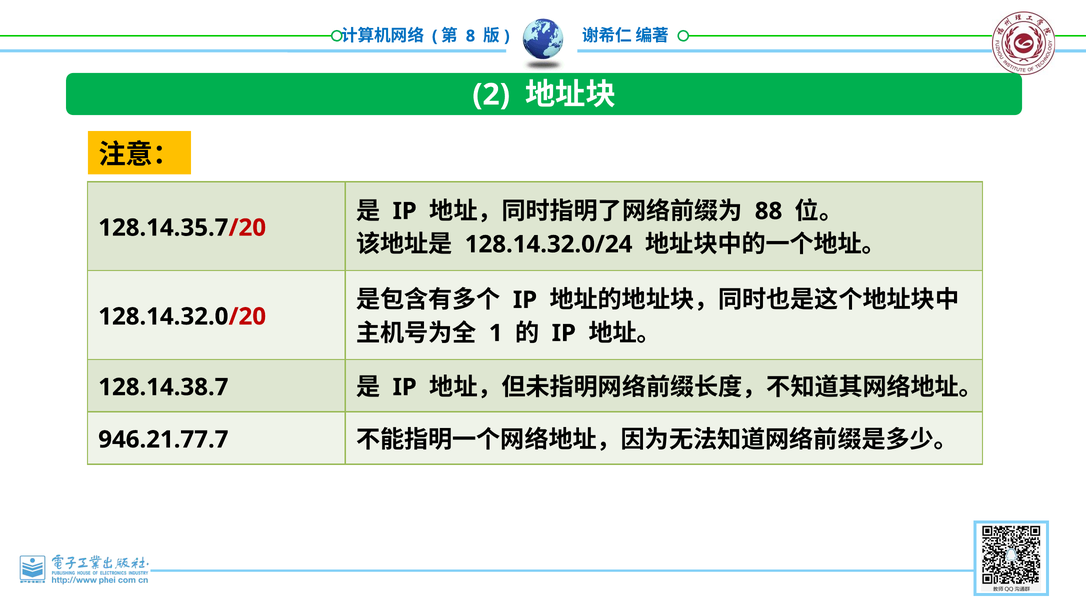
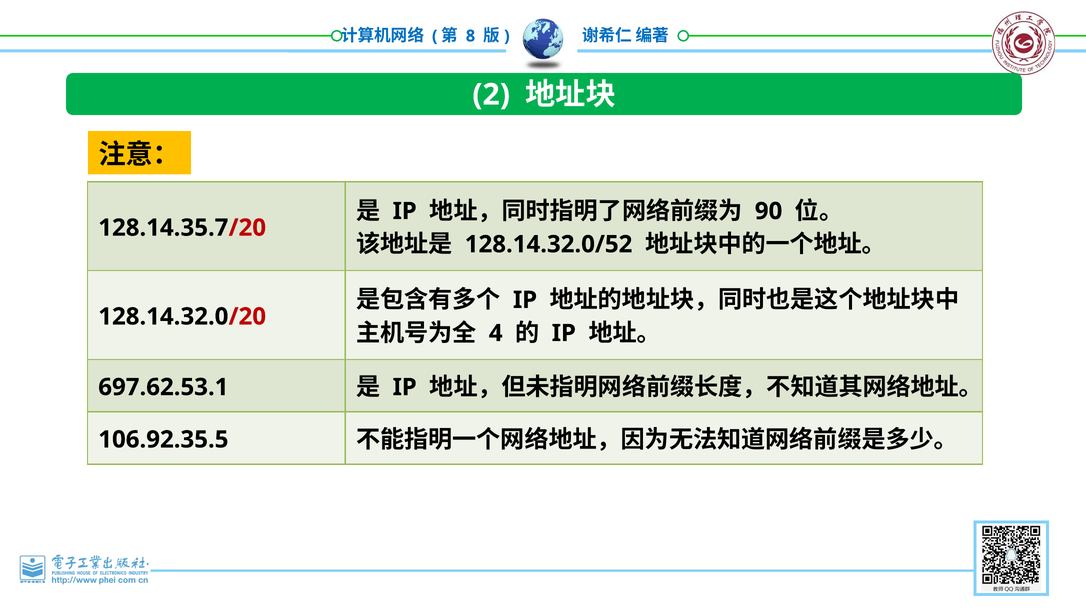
88: 88 -> 90 (769, 211)
128.14.32.0/24: 128.14.32.0/24 -> 128.14.32.0/52 (549, 244)
1: 1 -> 4 (496, 333)
128.14.38.7: 128.14.38.7 -> 697.62.53.1 (163, 387)
946.21.77.7: 946.21.77.7 -> 106.92.35.5 (163, 439)
